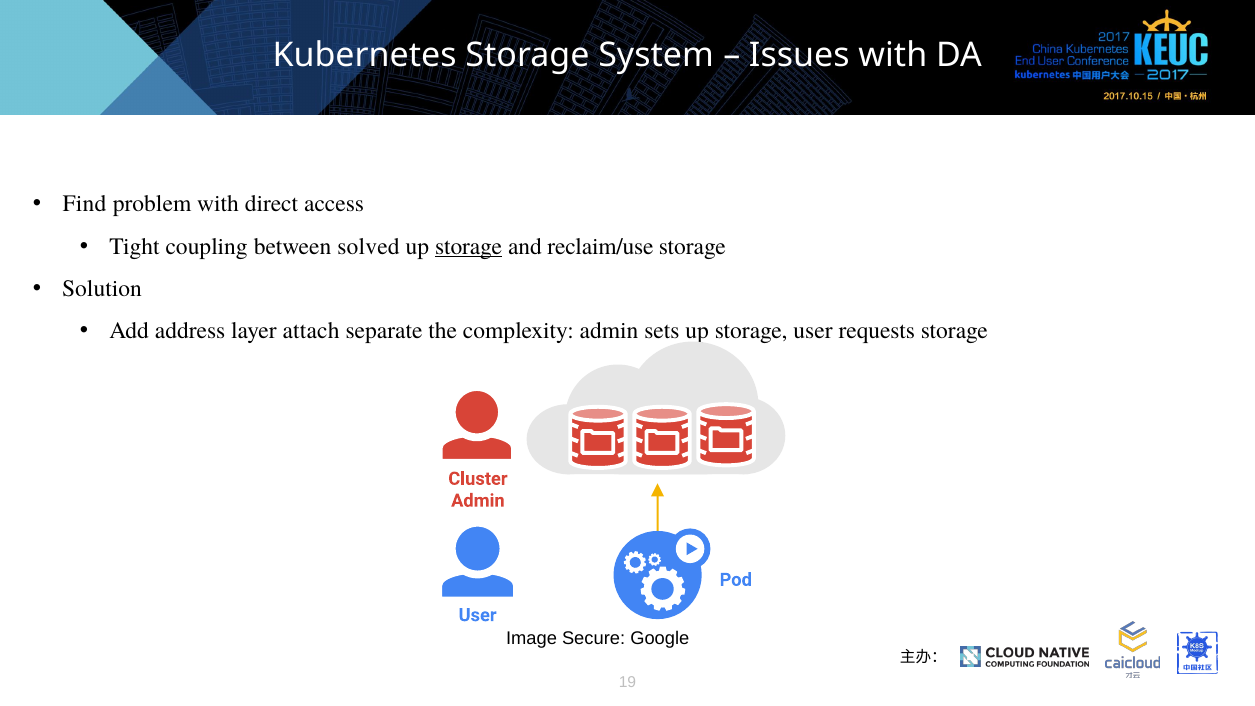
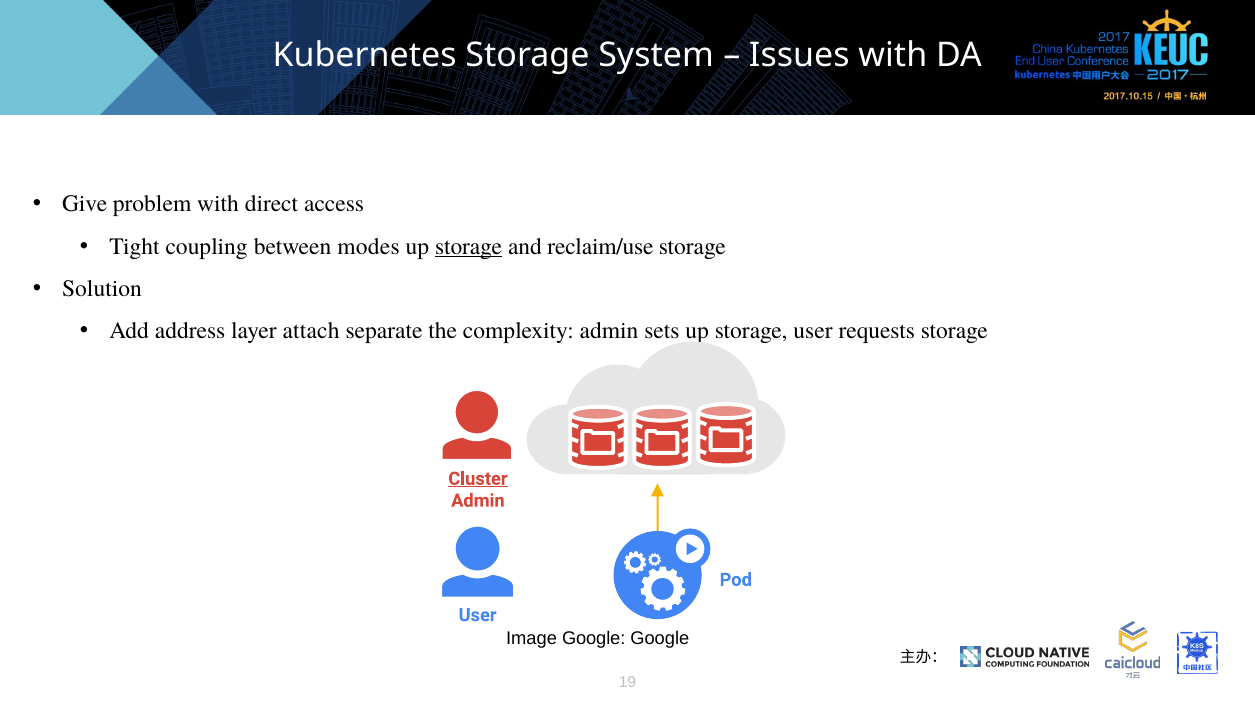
Find: Find -> Give (85, 204)
solved: solved -> modes (368, 246)
Cluster underline: none -> present (478, 479)
Image Secure: Secure -> Google (594, 638)
